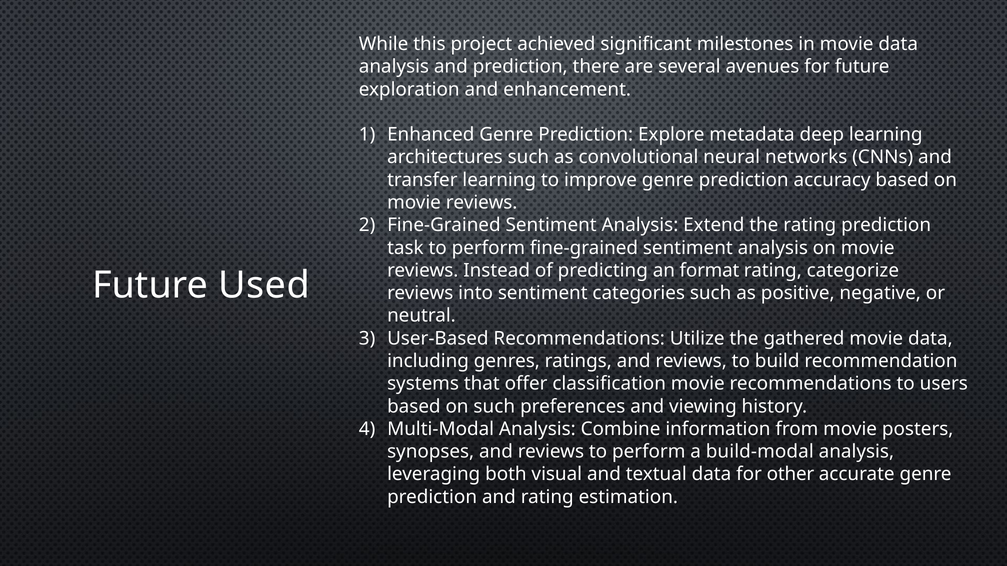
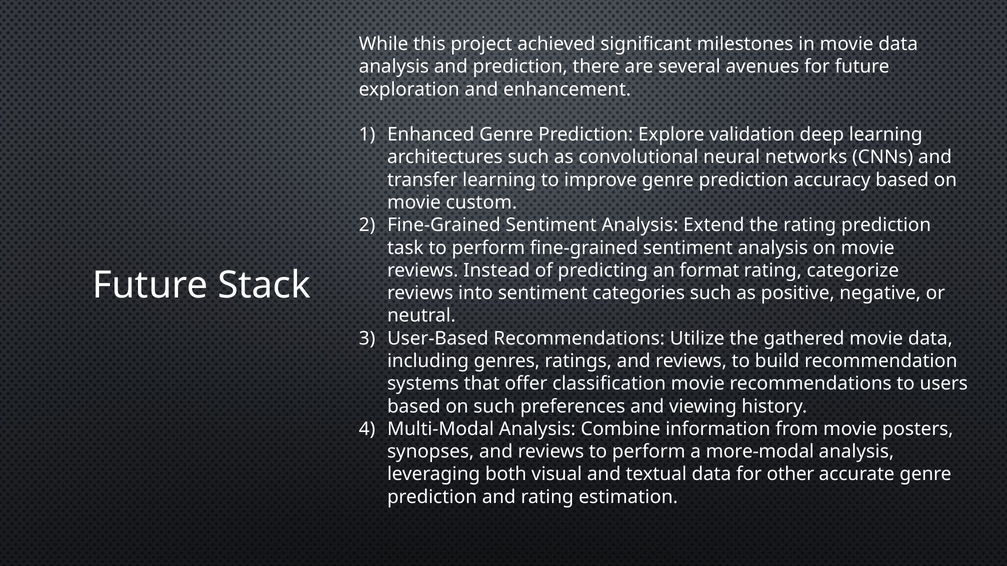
metadata: metadata -> validation (752, 135)
reviews: reviews -> custom (481, 203)
Used: Used -> Stack (264, 286)
build-modal: build-modal -> more-modal (760, 452)
